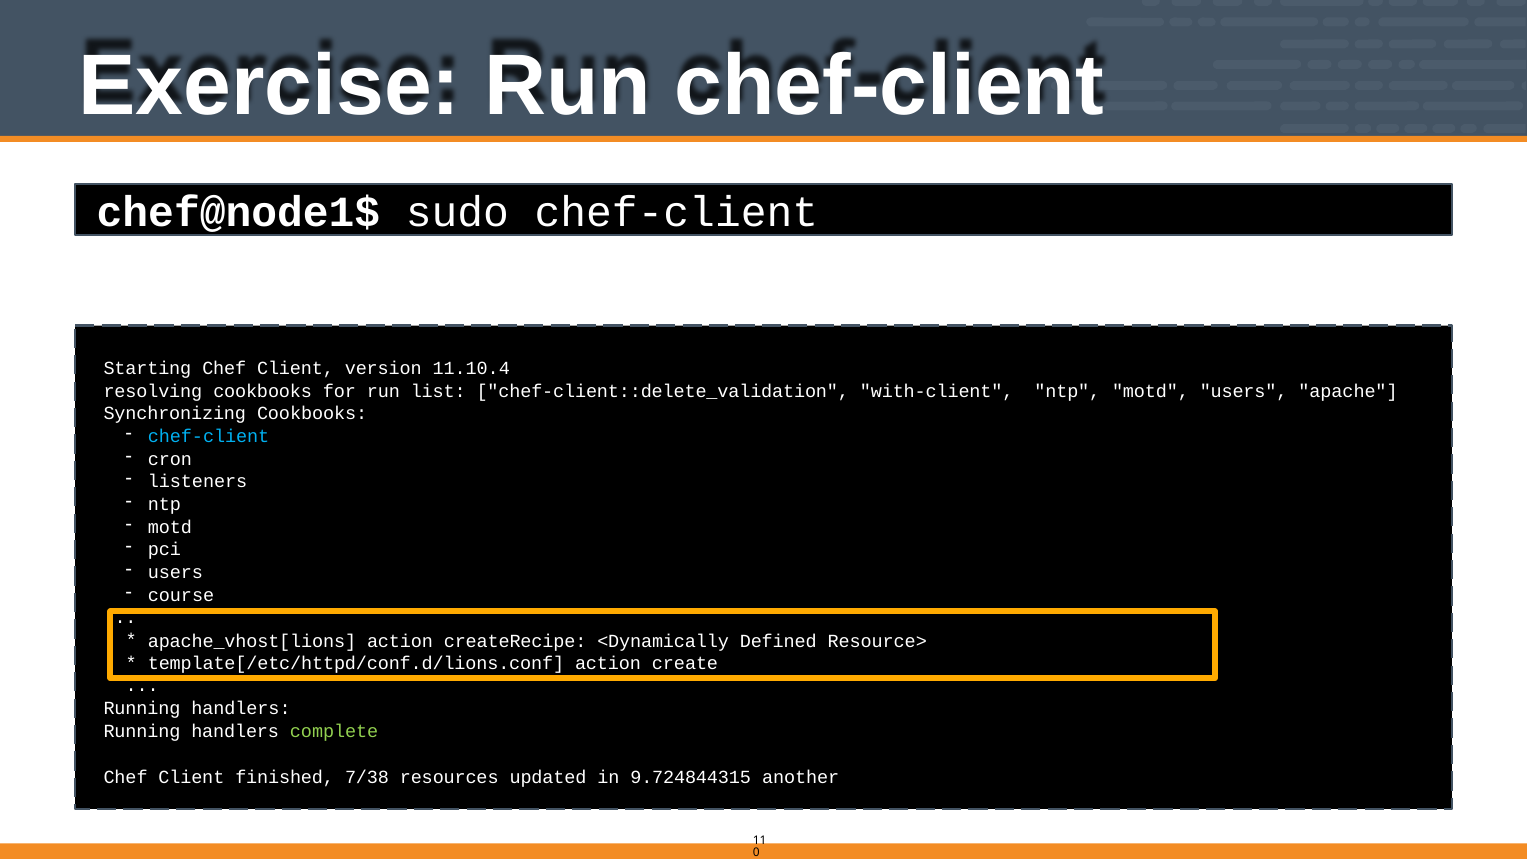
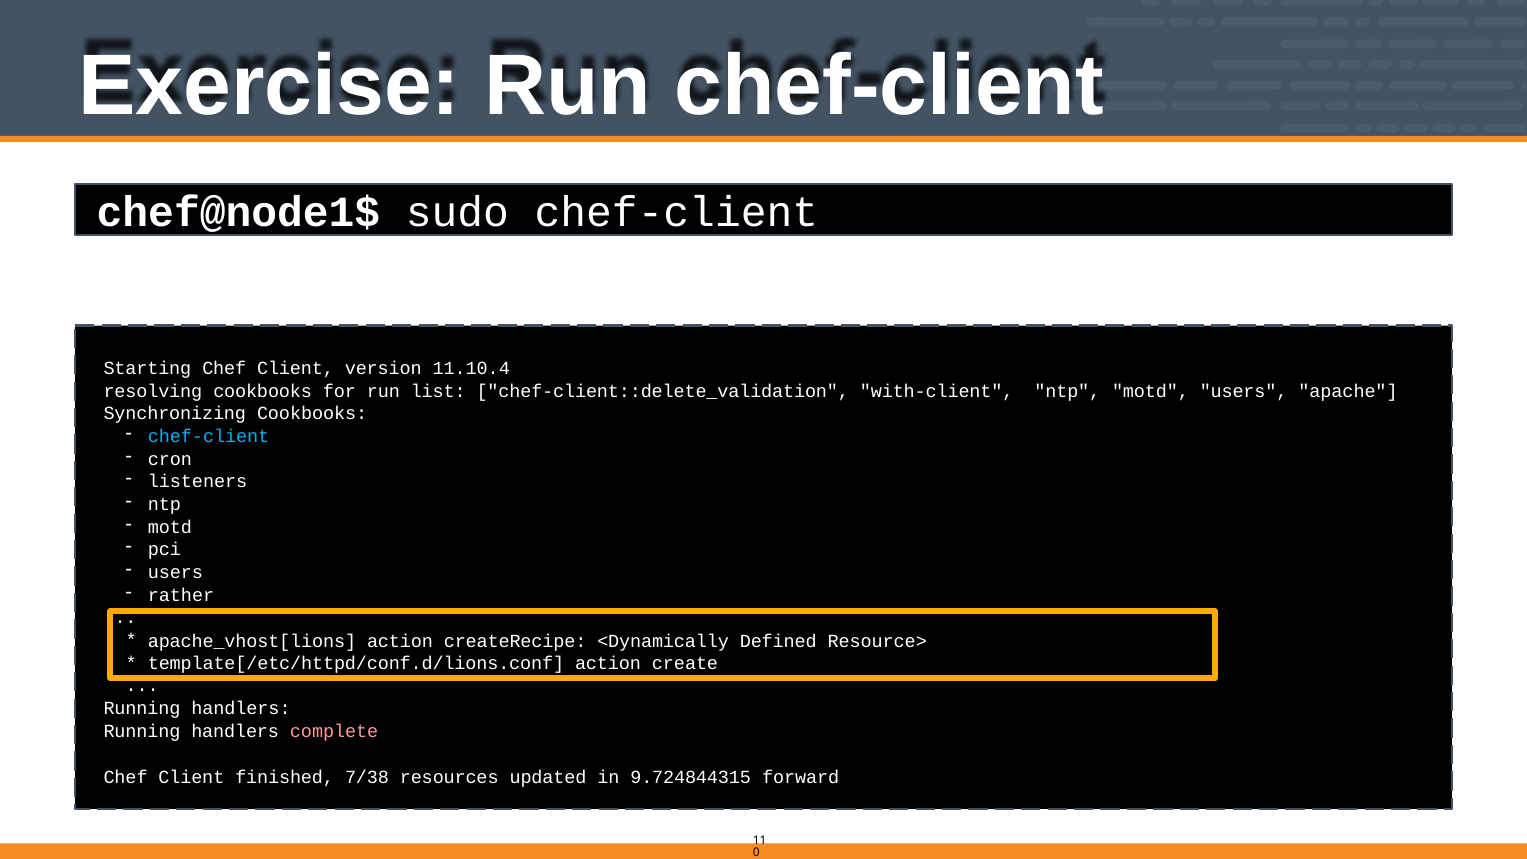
course: course -> rather (181, 595)
complete colour: light green -> pink (334, 731)
another: another -> forward (801, 777)
